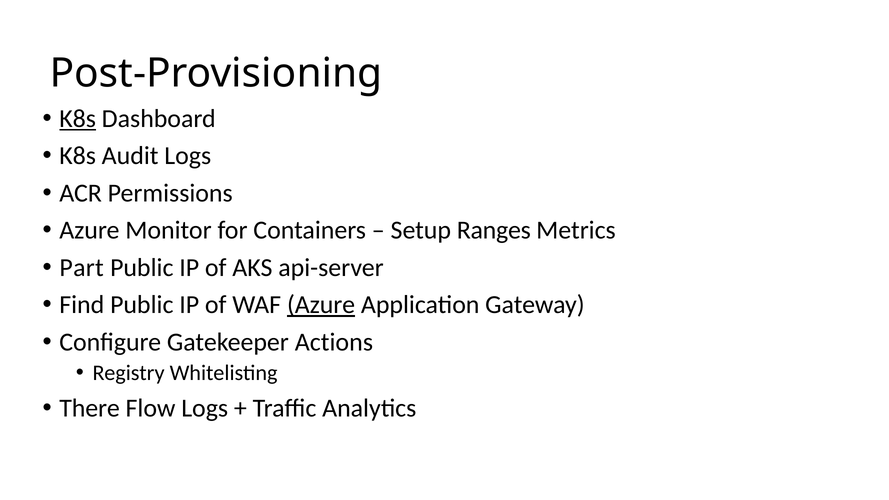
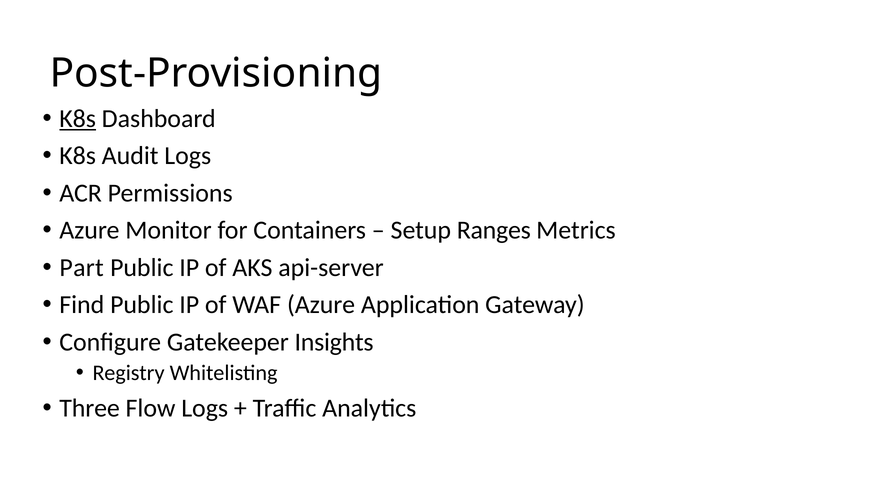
Azure underline: present -> none (321, 305)
Actions: Actions -> Insights (334, 342)
There: There -> Three (90, 408)
